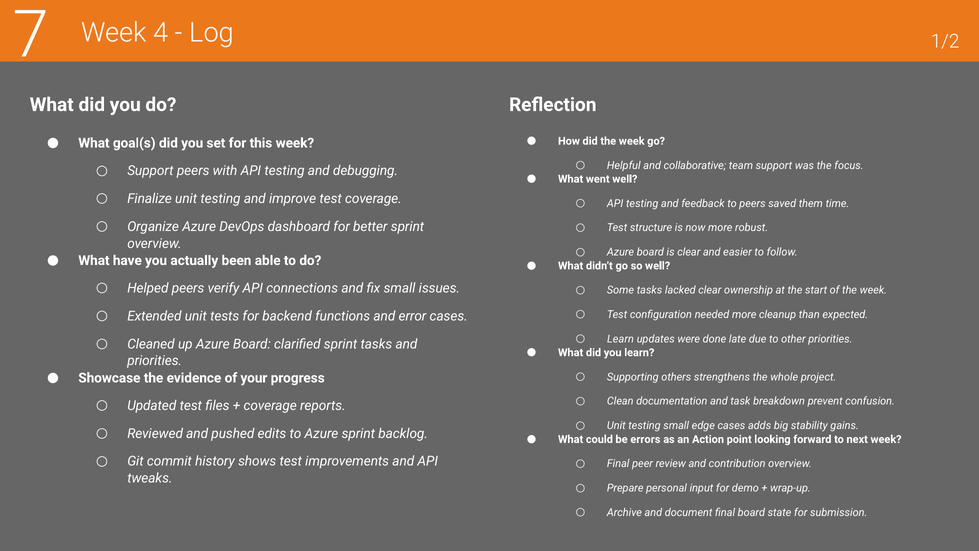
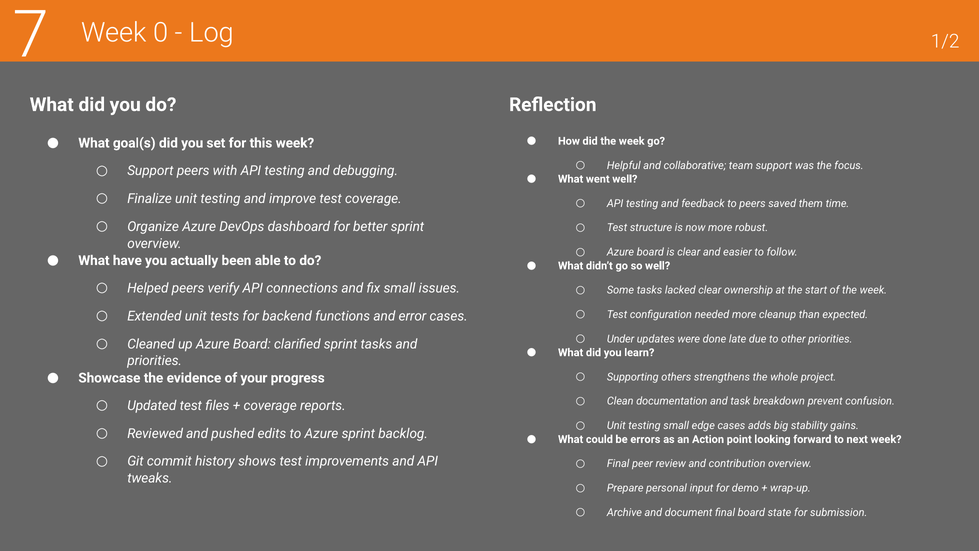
4: 4 -> 0 (161, 33)
Learn: Learn -> Under (621, 339)
